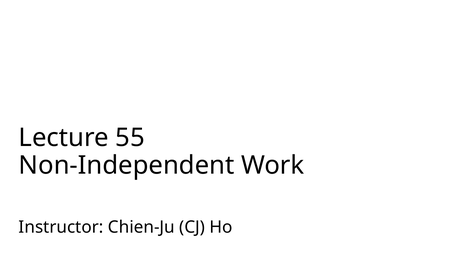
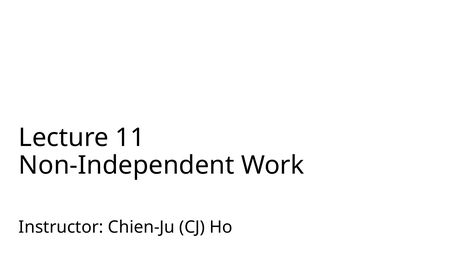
55: 55 -> 11 (130, 138)
